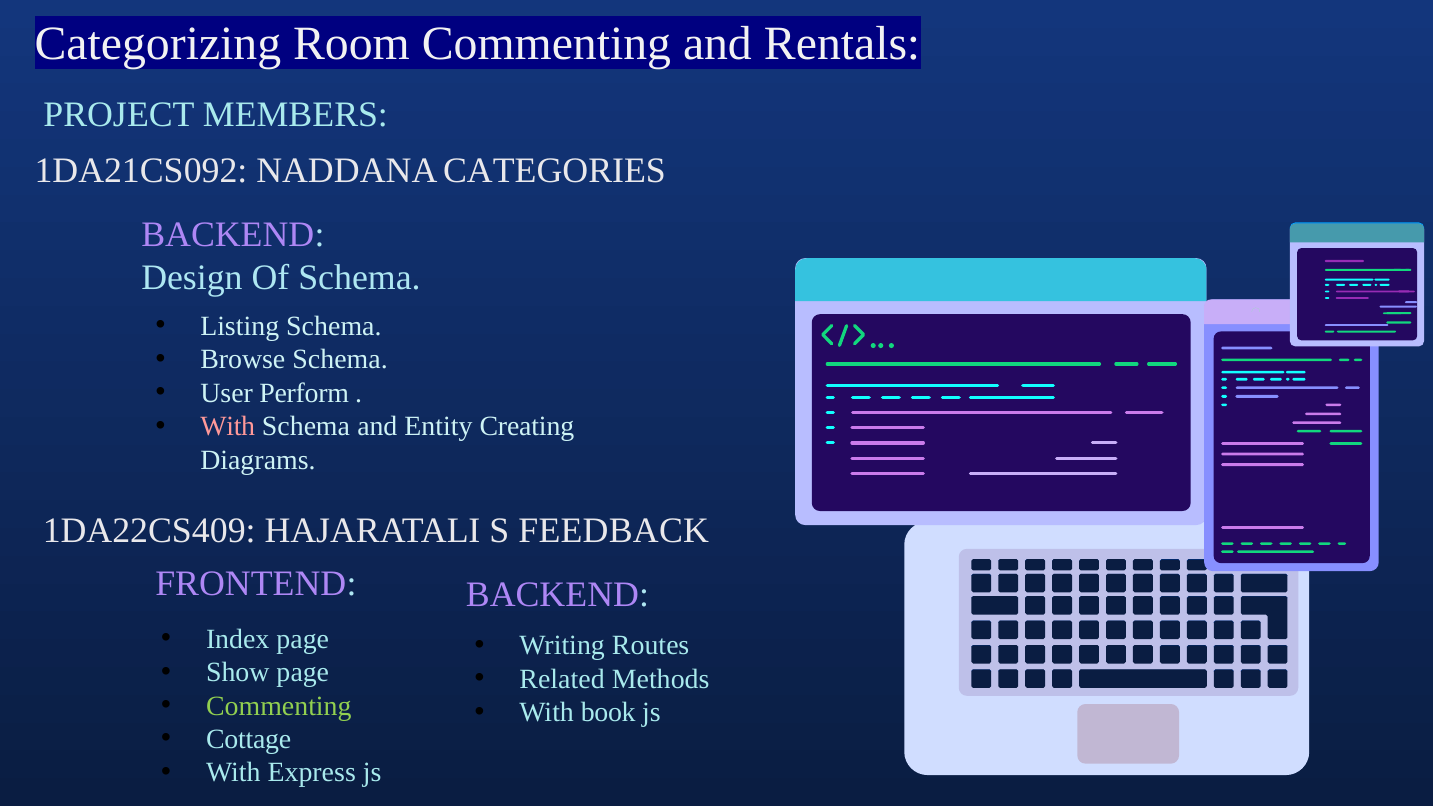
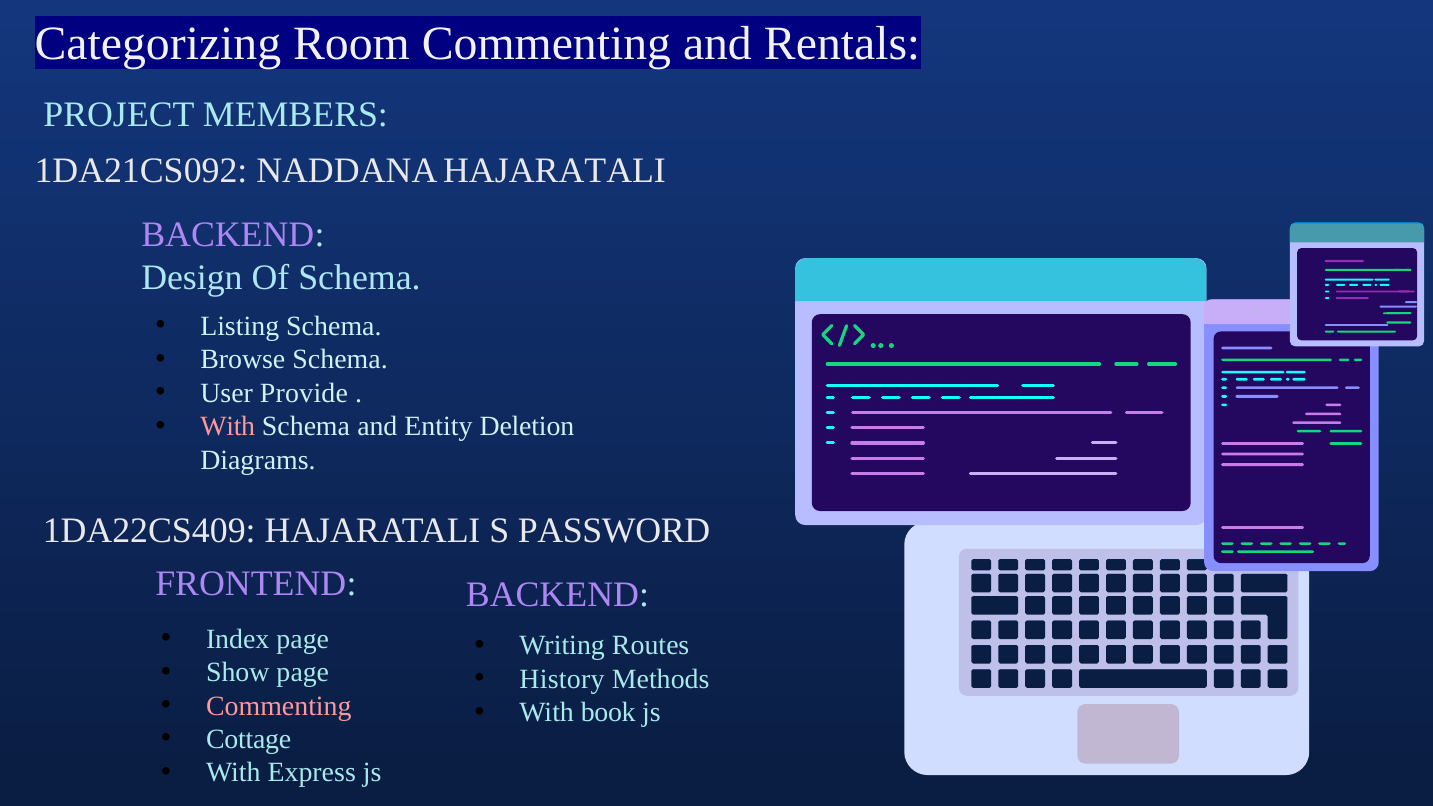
NADDANA CATEGORIES: CATEGORIES -> HAJARATALI (555, 171)
Perform: Perform -> Provide (304, 393)
Creating: Creating -> Deletion (527, 427)
FEEDBACK: FEEDBACK -> PASSWORD (614, 531)
Related: Related -> History (562, 679)
Commenting colour: light green -> pink (279, 706)
